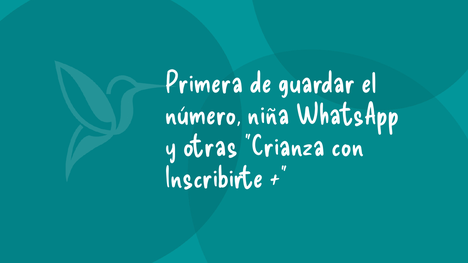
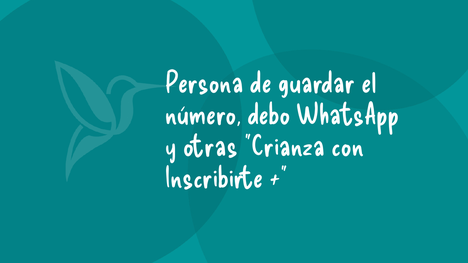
Primera: Primera -> Persona (204, 83)
niña: niña -> debo (269, 115)
